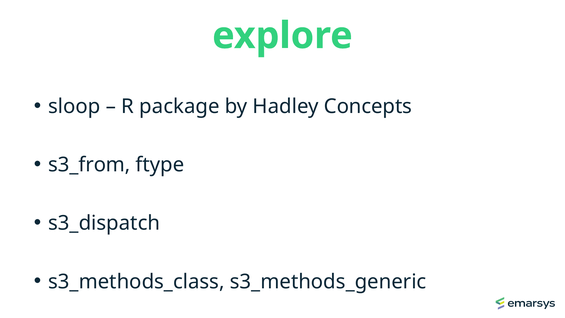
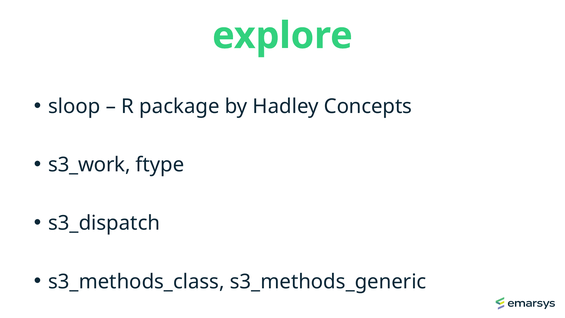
s3_from: s3_from -> s3_work (89, 165)
